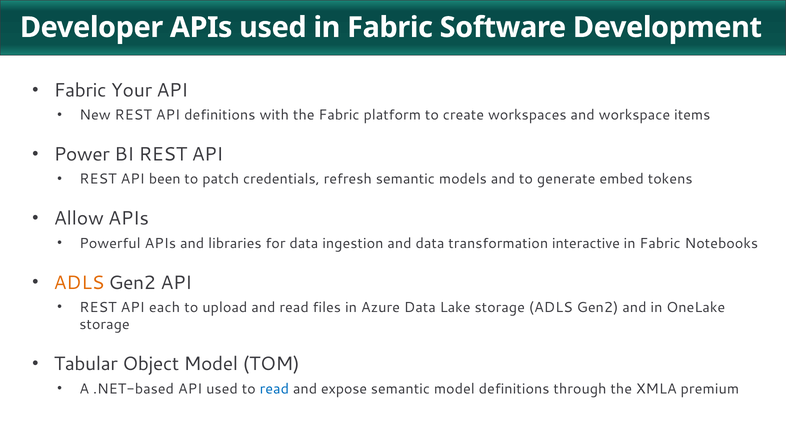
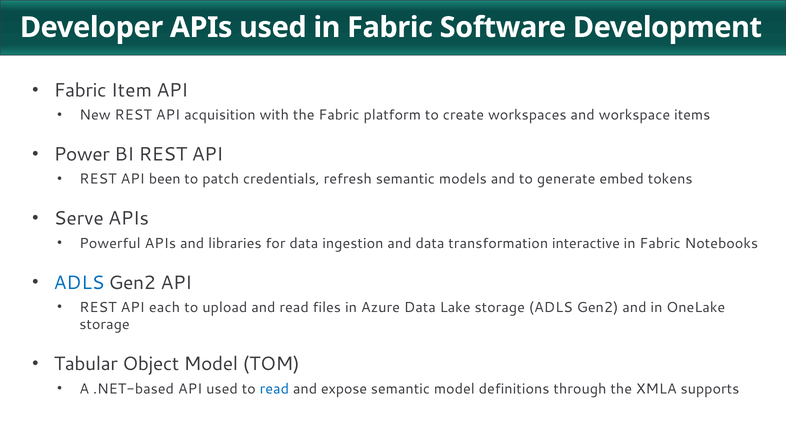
Your: Your -> Item (131, 90)
API definitions: definitions -> acquisition (220, 115)
Allow: Allow -> Serve (79, 219)
ADLS colour: orange -> blue (79, 283)
premium: premium -> supports (710, 389)
